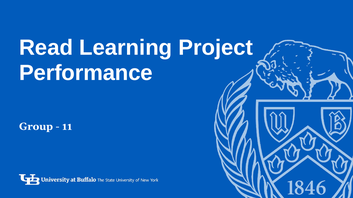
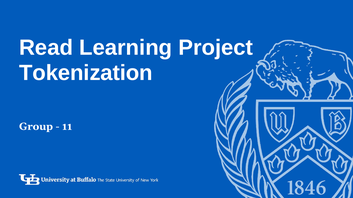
Performance: Performance -> Tokenization (86, 73)
